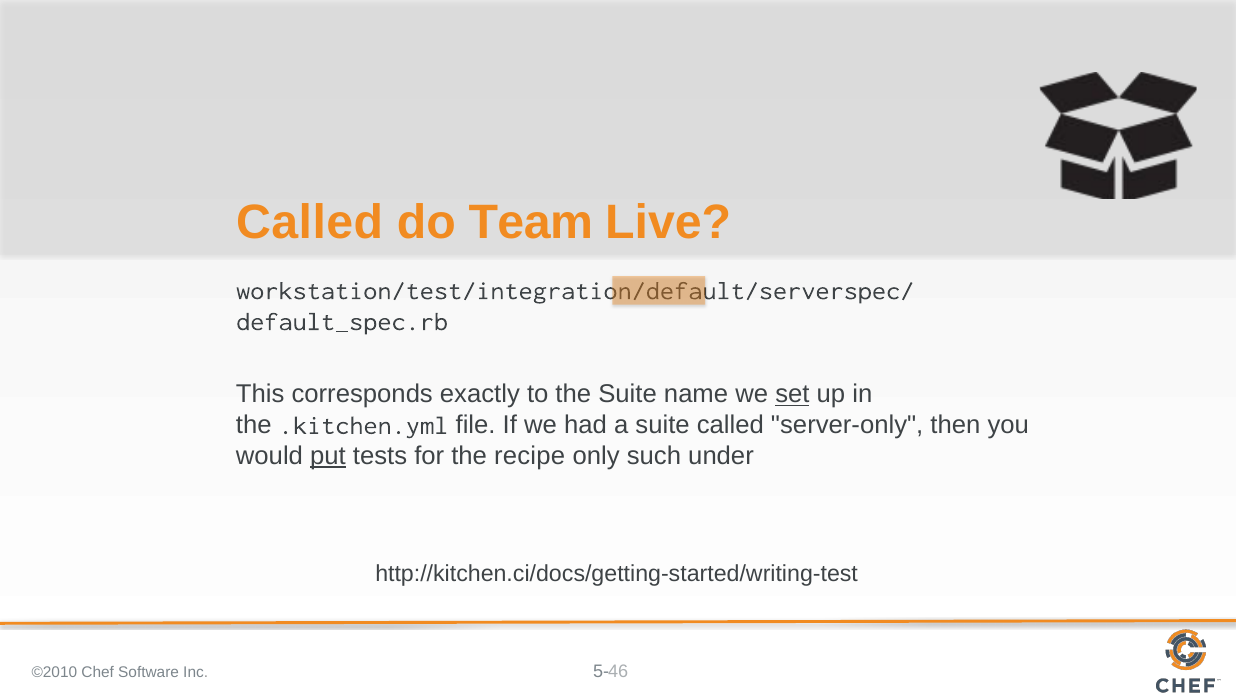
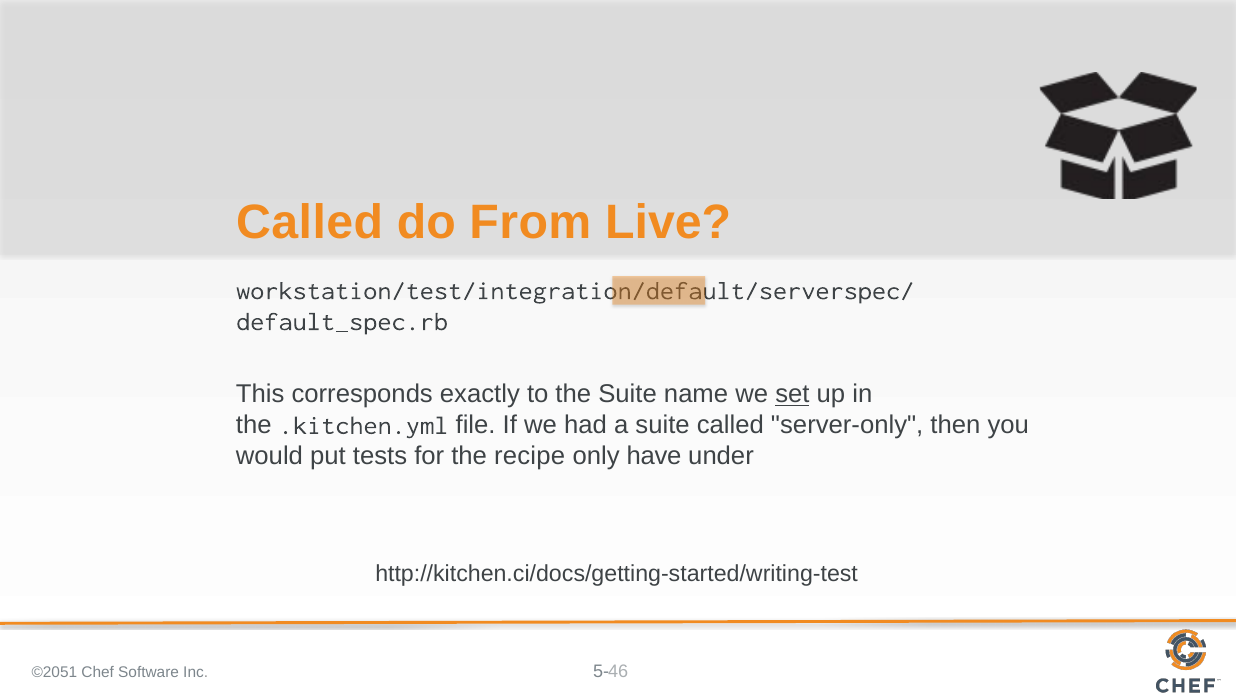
Team: Team -> From (530, 223)
put underline: present -> none (328, 456)
such: such -> have (654, 456)
©2010: ©2010 -> ©2051 (54, 673)
